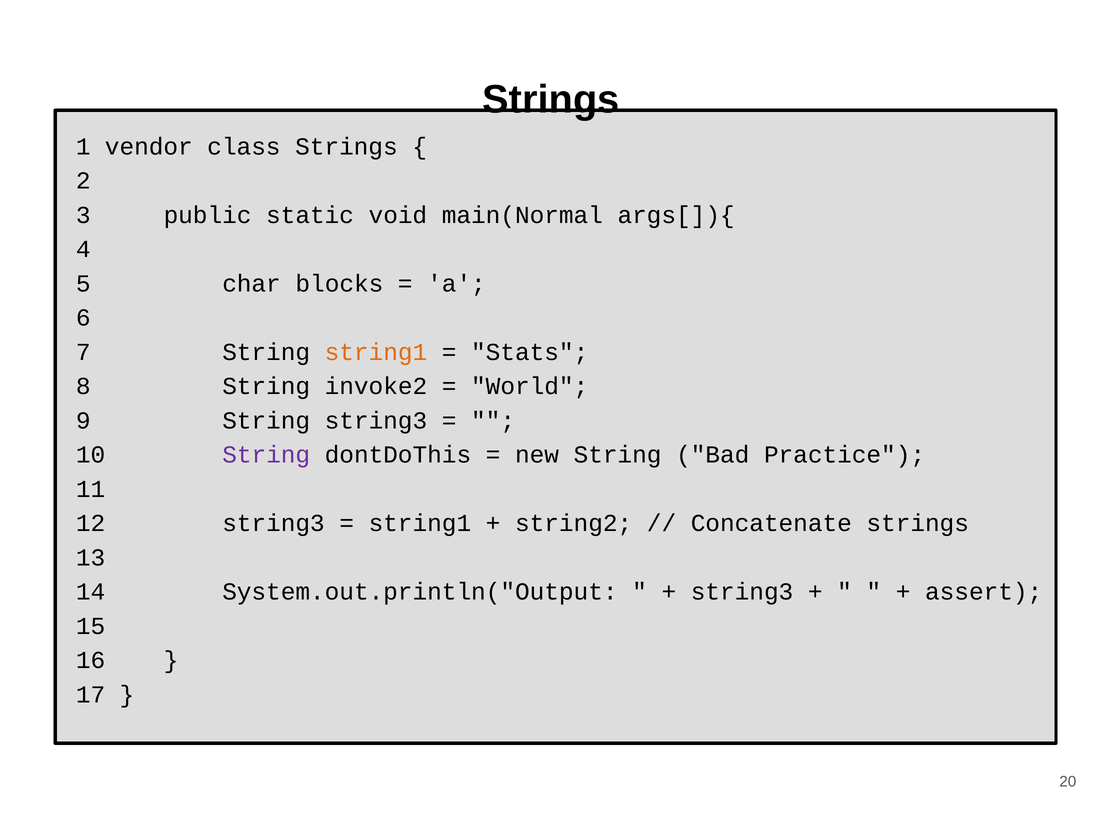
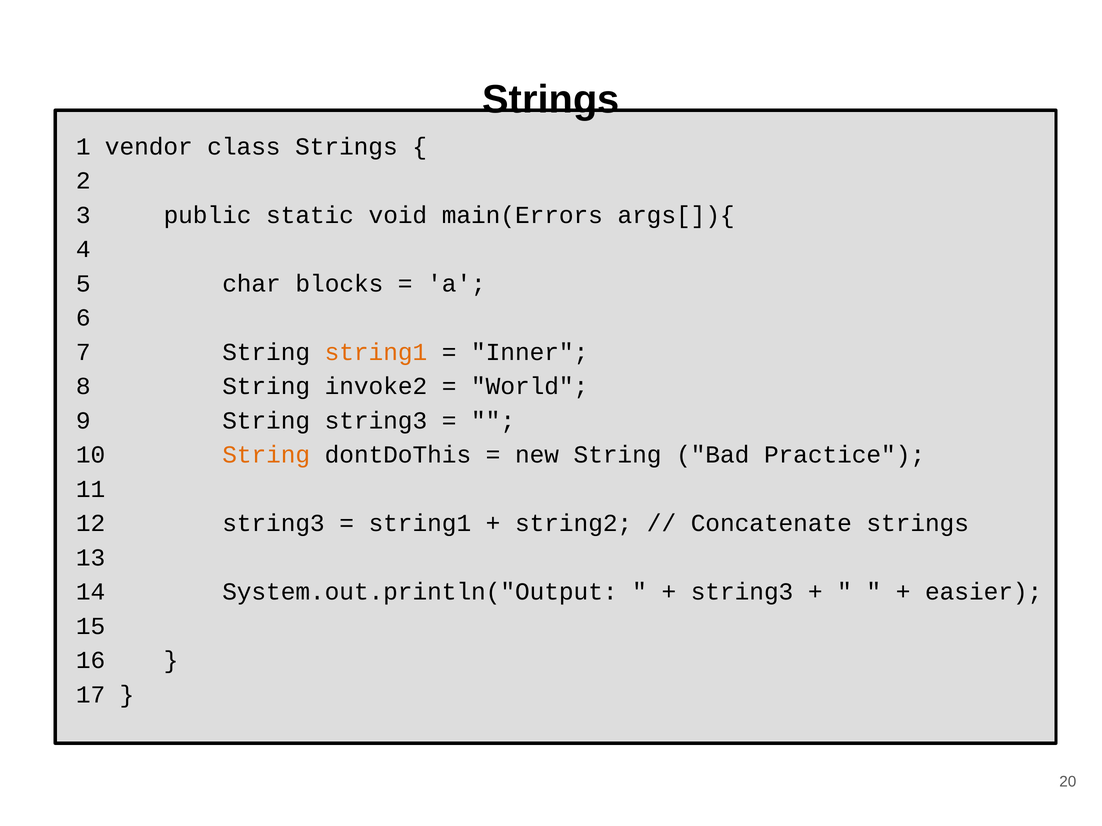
main(Normal: main(Normal -> main(Errors (522, 215)
Stats: Stats -> Inner (530, 352)
String colour: purple -> orange (266, 455)
assert: assert -> easier (984, 592)
